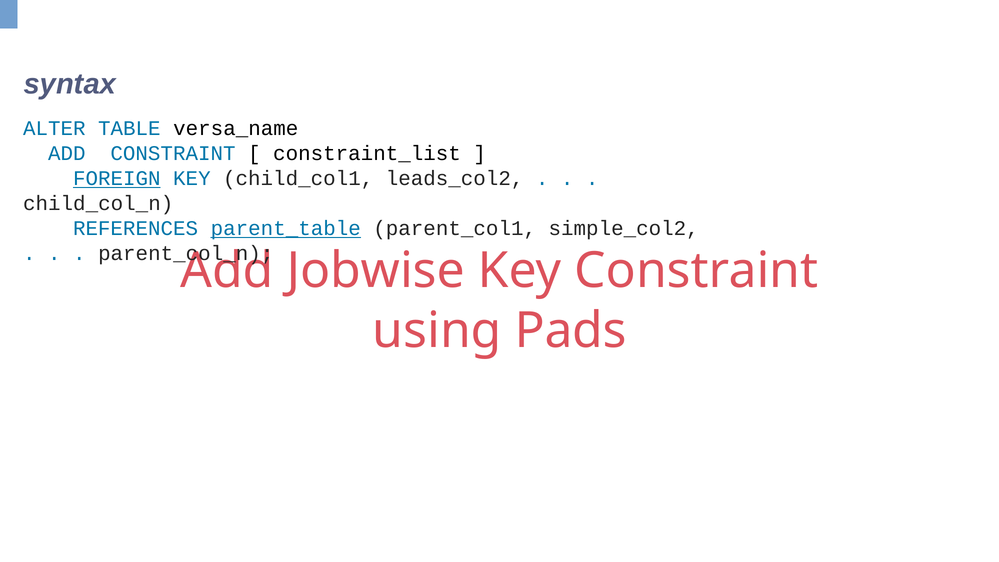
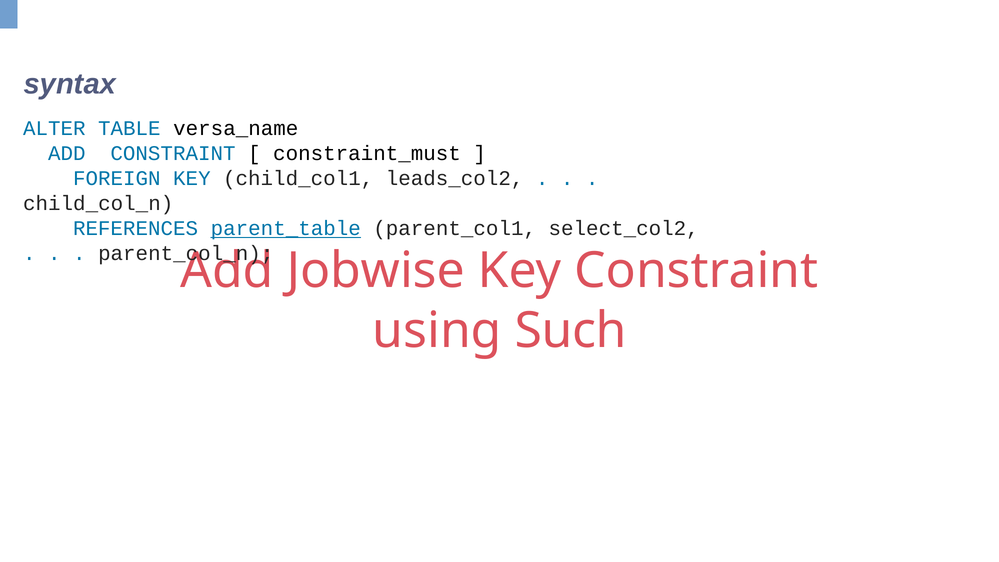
constraint_list: constraint_list -> constraint_must (367, 154)
FOREIGN underline: present -> none (117, 178)
simple_col2: simple_col2 -> select_col2 (624, 228)
Pads: Pads -> Such (571, 331)
